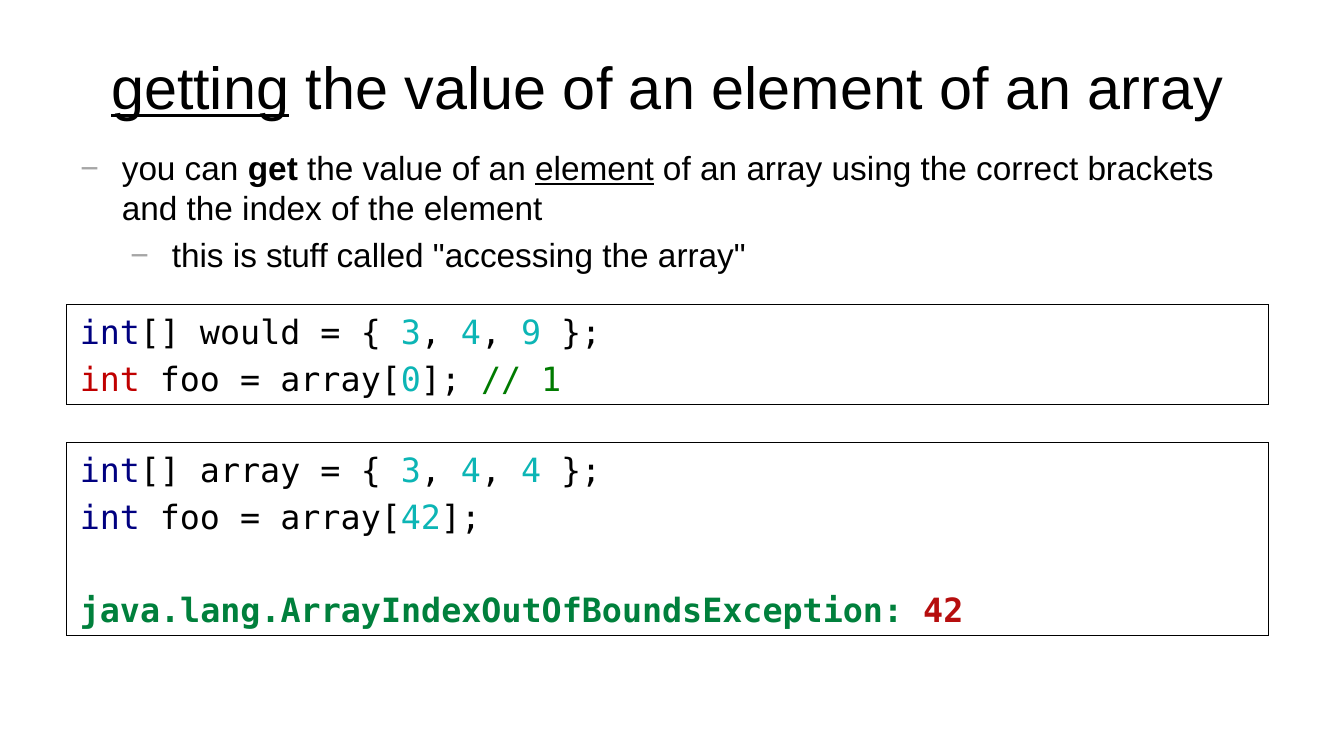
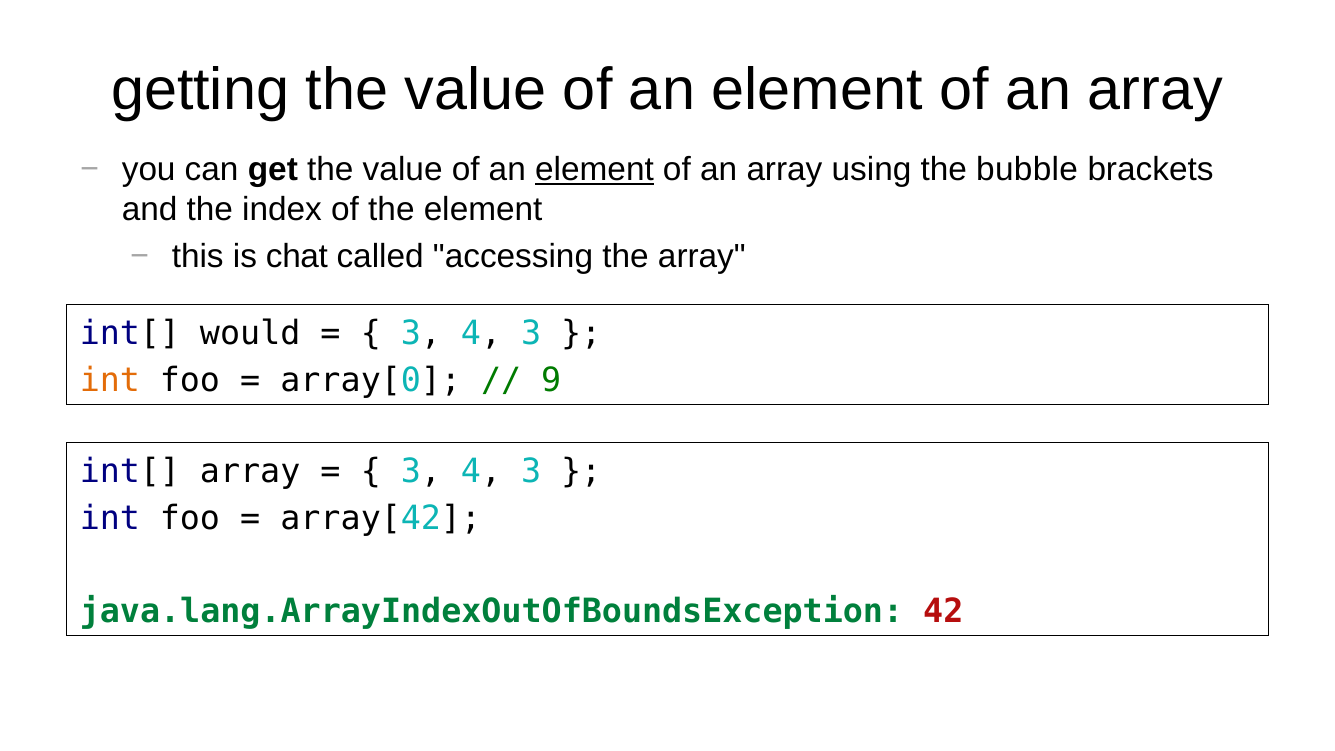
getting underline: present -> none (200, 90)
correct: correct -> bubble (1027, 170)
stuff: stuff -> chat (297, 256)
9: 9 -> 3 (531, 333)
int colour: red -> orange (110, 380)
1: 1 -> 9 (551, 380)
4: 4 -> 3 (531, 471)
